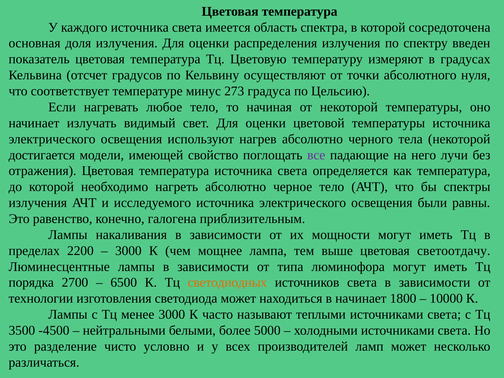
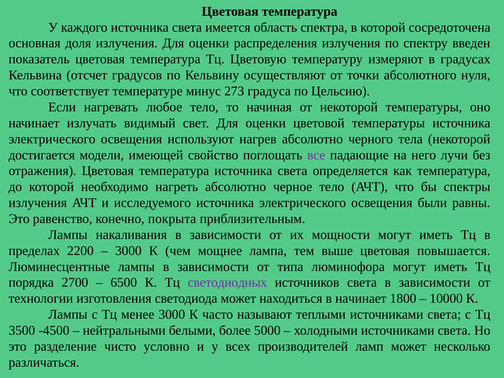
галогена: галогена -> покрыта (172, 219)
светоотдачу: светоотдачу -> повышается (454, 251)
светодиодных colour: orange -> purple (227, 283)
